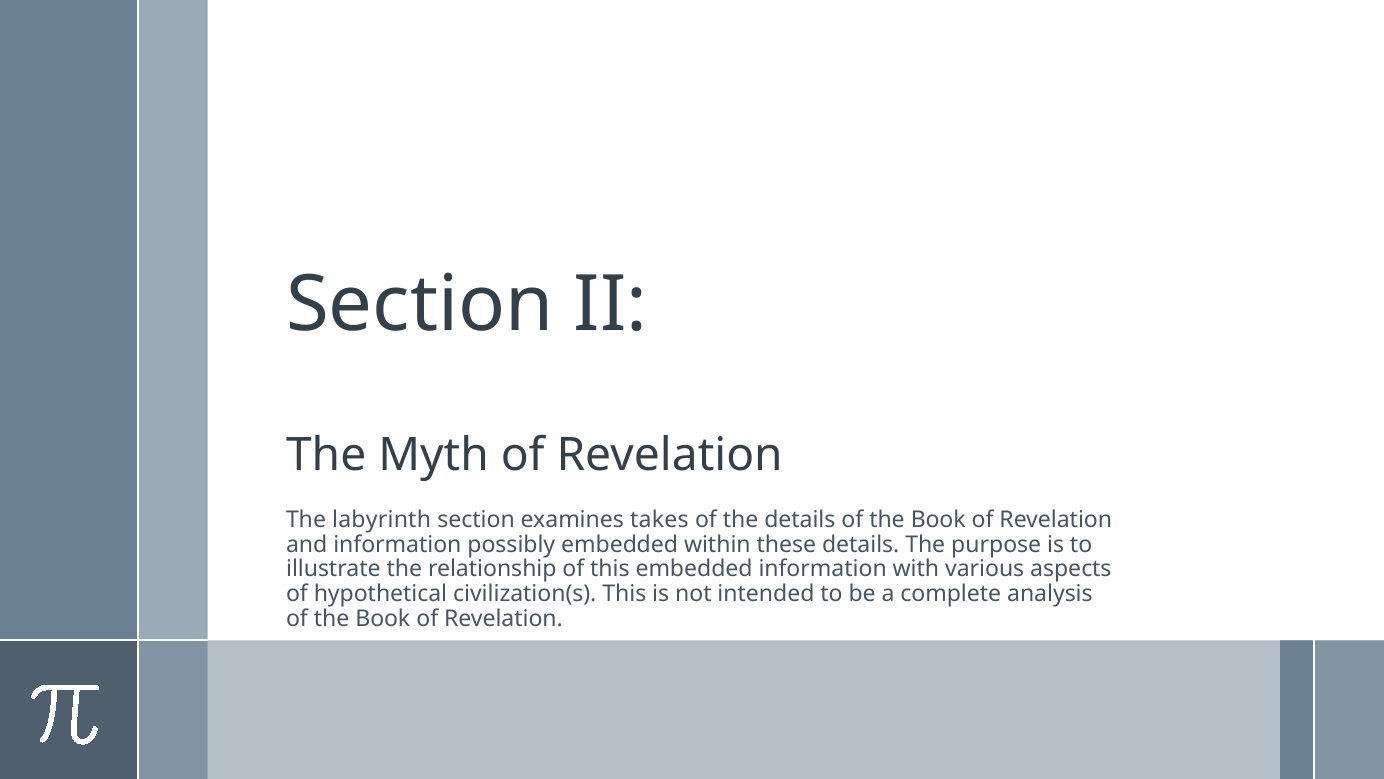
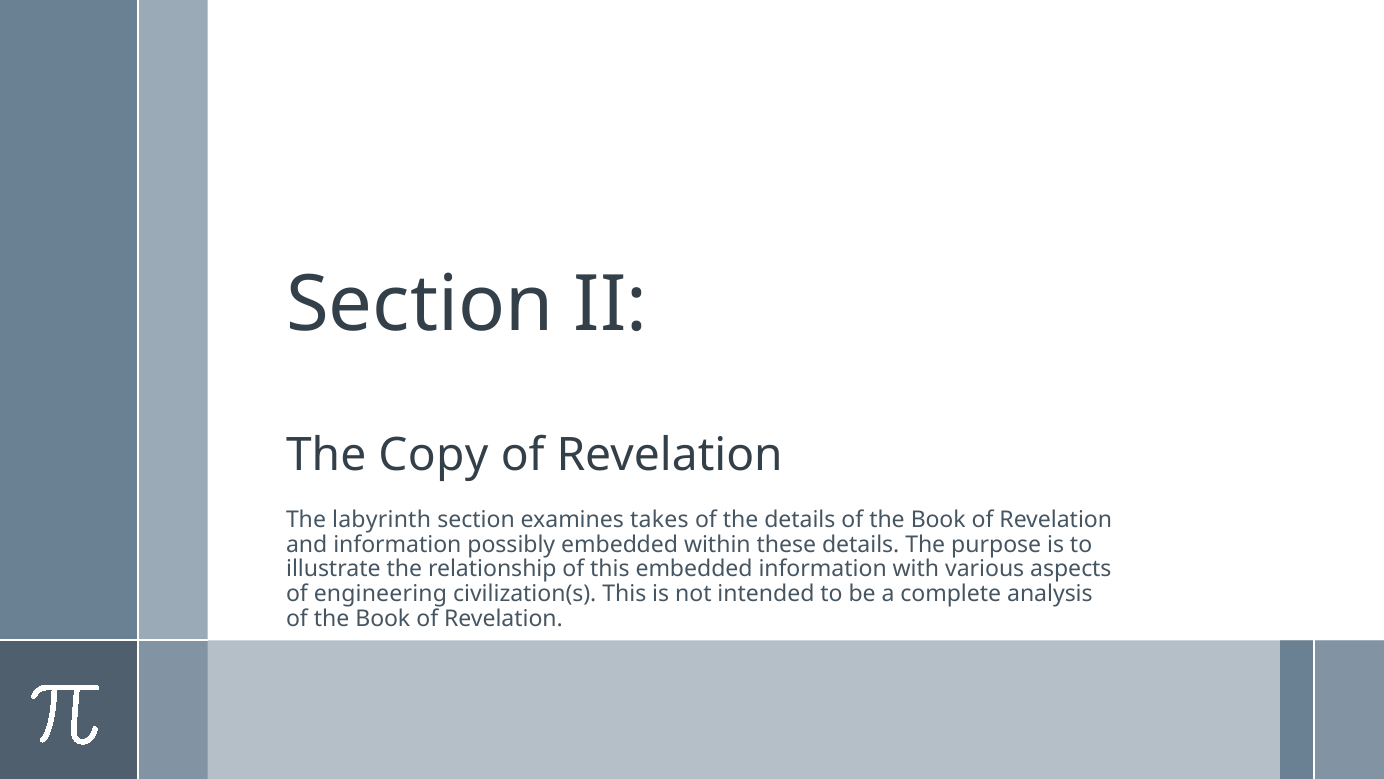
Myth: Myth -> Copy (433, 456)
hypothetical: hypothetical -> engineering (380, 594)
